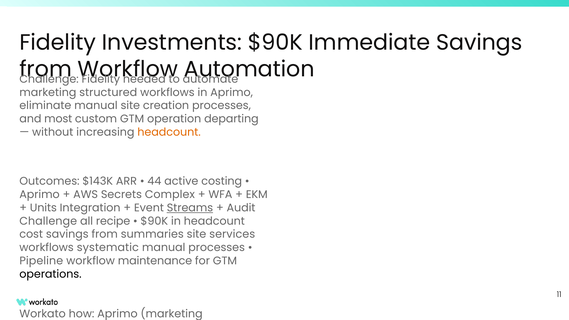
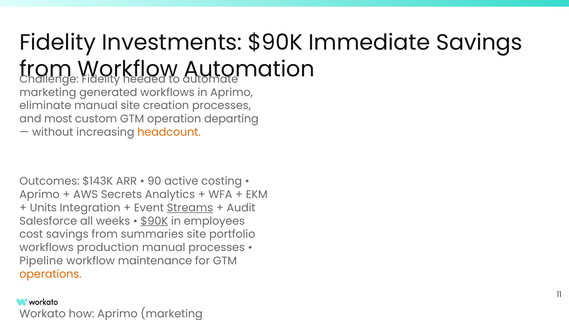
structured: structured -> generated (108, 92)
44: 44 -> 90 (154, 181)
Complex: Complex -> Analytics (170, 195)
Challenge: Challenge -> Salesforce (48, 221)
recipe: recipe -> weeks (113, 221)
$90K underline: none -> present (154, 221)
in headcount: headcount -> employees (214, 221)
services: services -> portfolio (232, 234)
systematic: systematic -> production (108, 248)
operations colour: black -> orange (50, 274)
